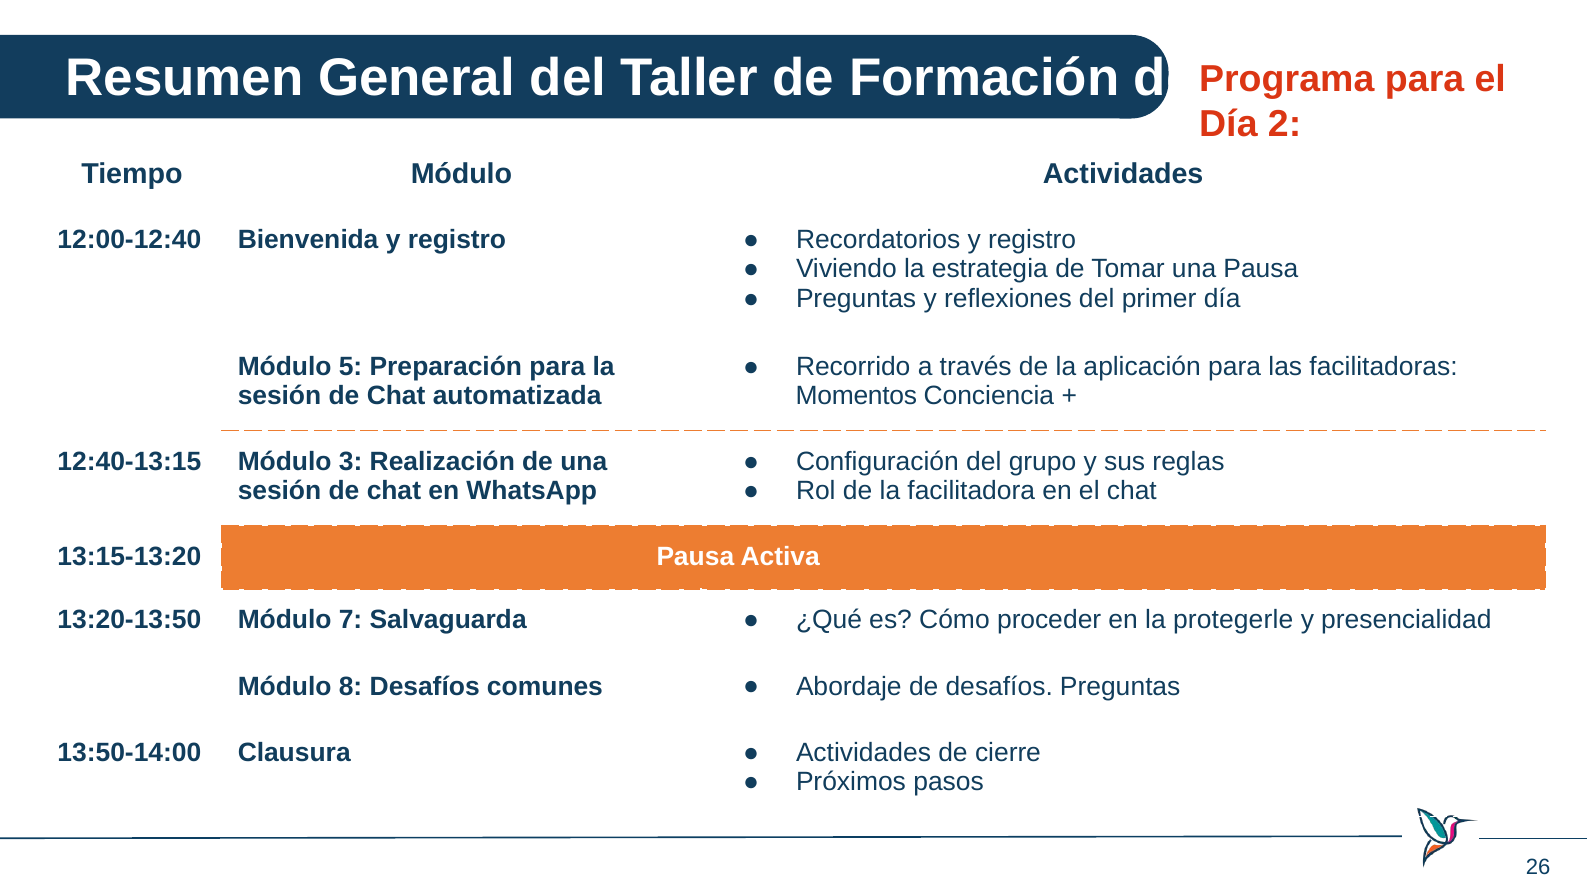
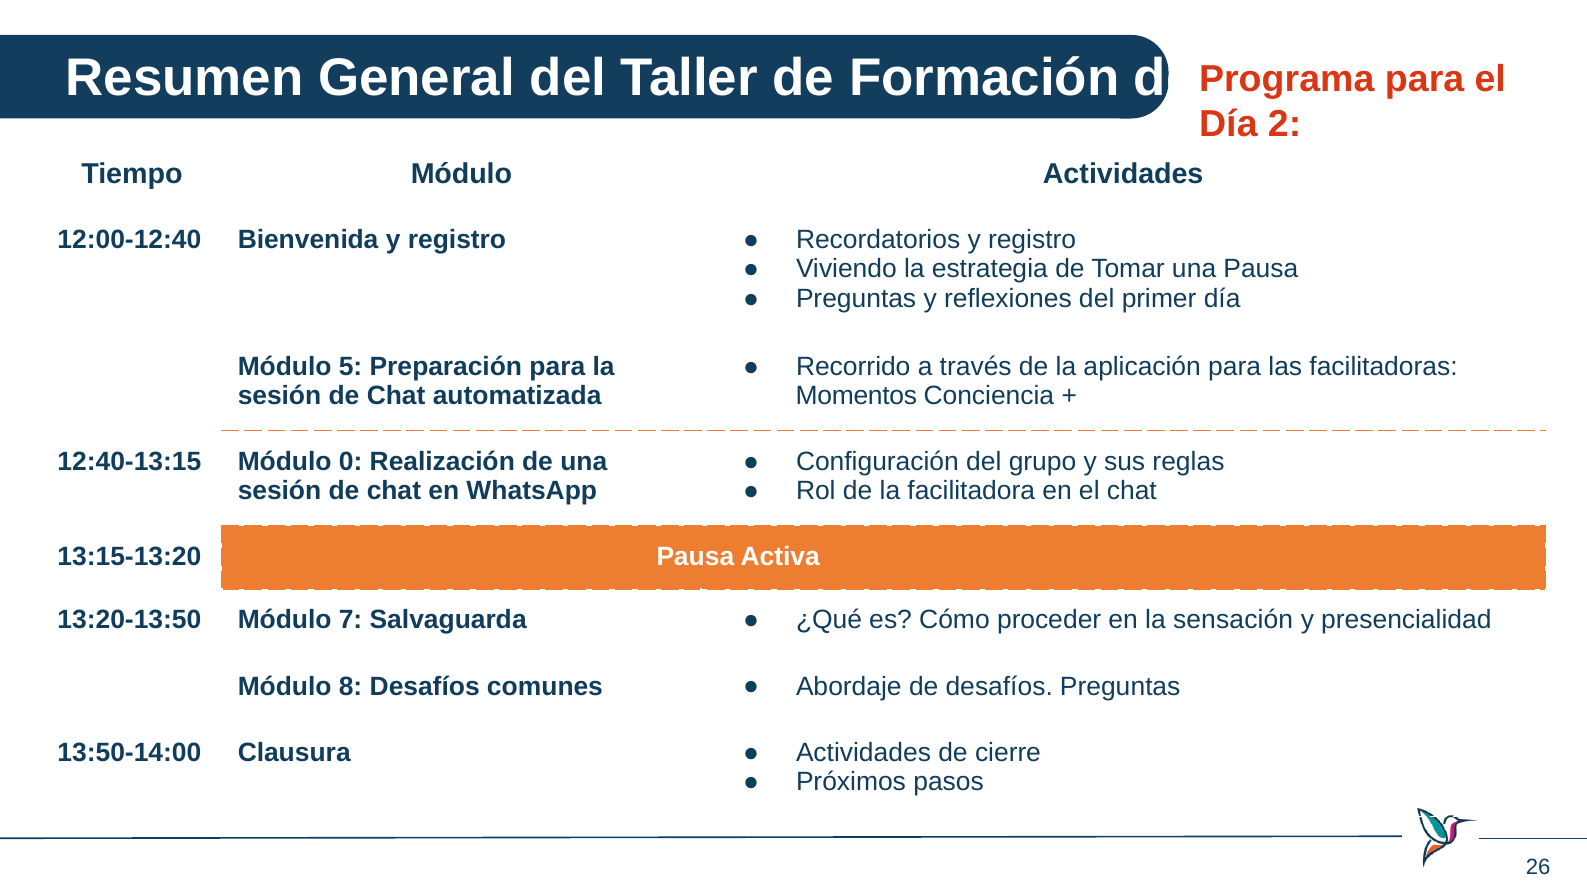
3: 3 -> 0 (351, 461)
protegerle: protegerle -> sensación (1233, 620)
